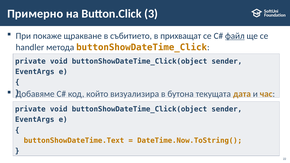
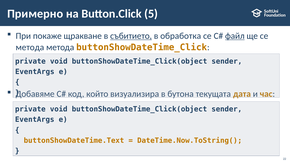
3: 3 -> 5 (151, 14)
събитието underline: none -> present (131, 36)
прихващат: прихващат -> обработка (181, 36)
handler: handler -> метода (30, 47)
